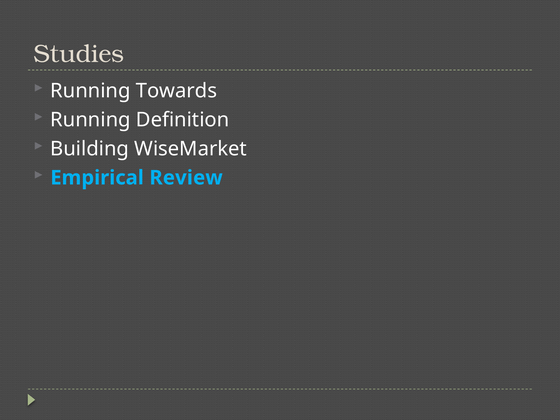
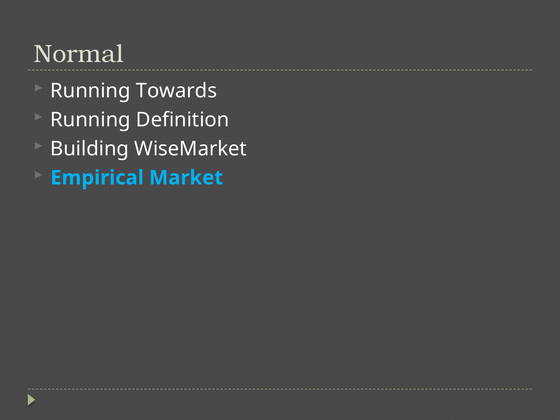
Studies: Studies -> Normal (79, 54)
Review: Review -> Market (186, 178)
